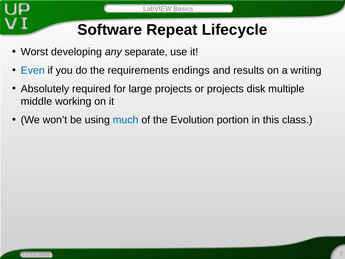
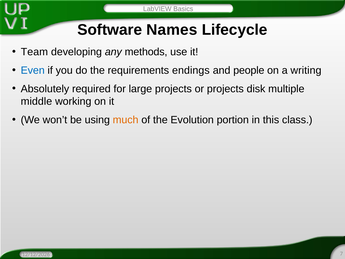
Repeat: Repeat -> Names (172, 30)
Worst: Worst -> Team (34, 52)
separate: separate -> methods (146, 52)
results: results -> people (249, 70)
much colour: blue -> orange (126, 120)
